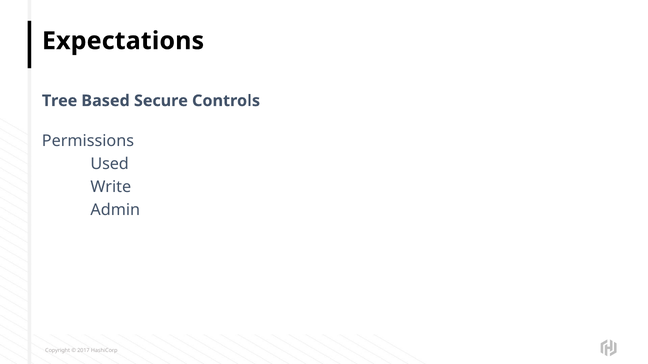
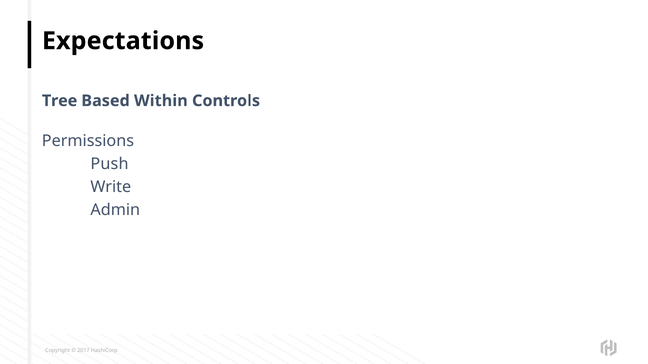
Secure: Secure -> Within (161, 101)
Used: Used -> Push (109, 164)
